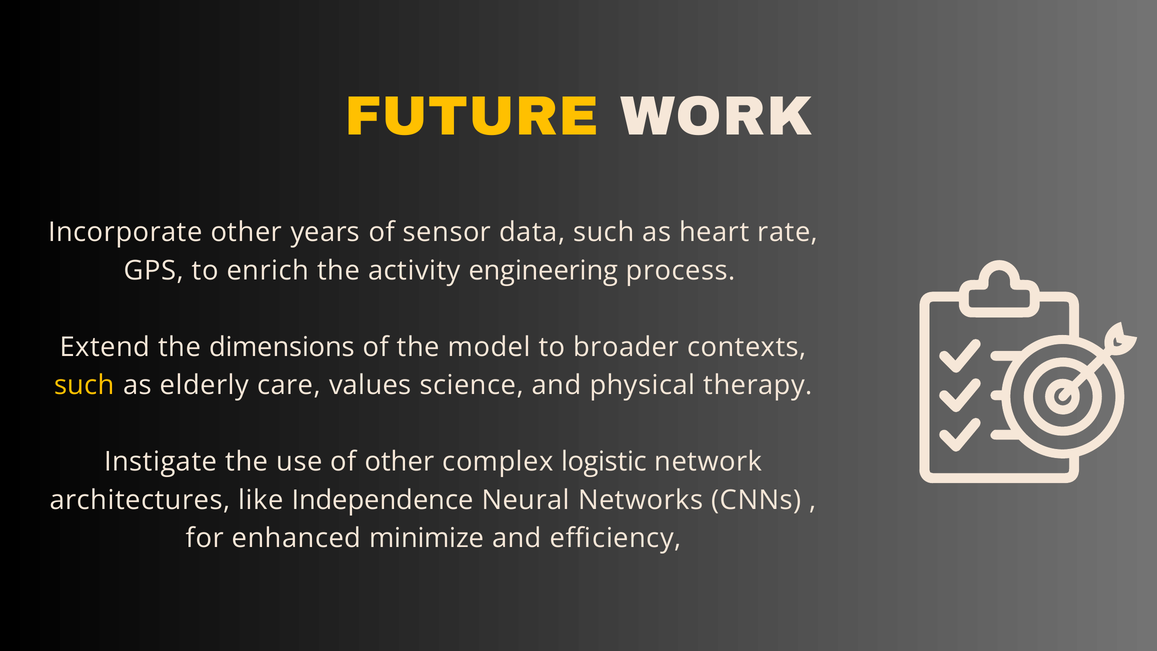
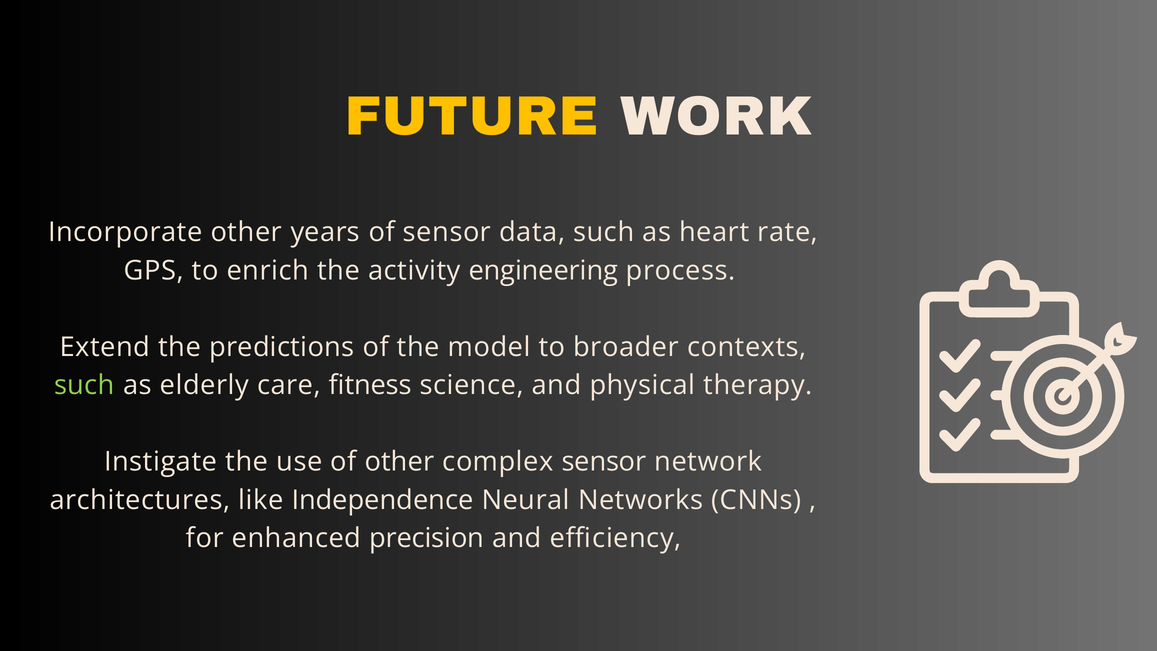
dimensions: dimensions -> predictions (282, 347)
such colour: yellow -> light green (84, 385)
values: values -> fitness (370, 385)
complex logistic: logistic -> sensor (604, 462)
minimize: minimize -> precision (427, 538)
